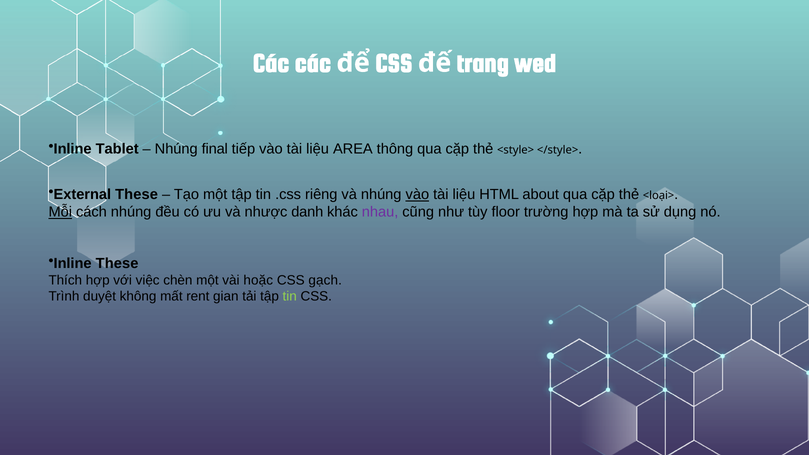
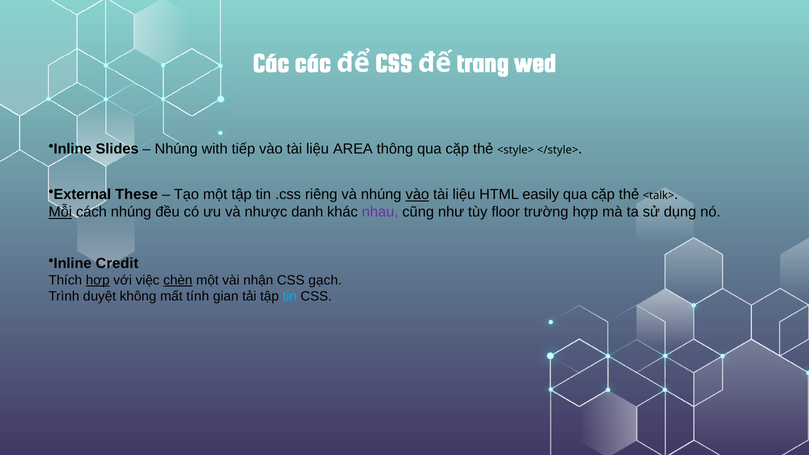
Tablet: Tablet -> Slides (117, 149)
final: final -> with (215, 149)
about: about -> easily (541, 195)
<loại>: <loại> -> <talk> (659, 196)
Inline These: These -> Credit (117, 263)
hợp underline: none -> present (98, 280)
chèn underline: none -> present (178, 280)
hoặc: hoặc -> nhận (258, 280)
rent: rent -> tính (198, 296)
tin colour: light green -> light blue (290, 296)
